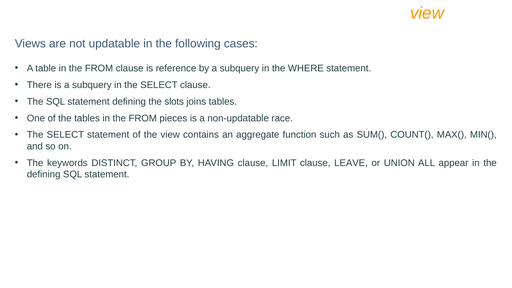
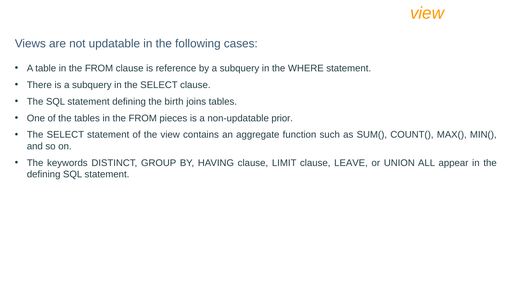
slots: slots -> birth (174, 102)
race: race -> prior (282, 118)
